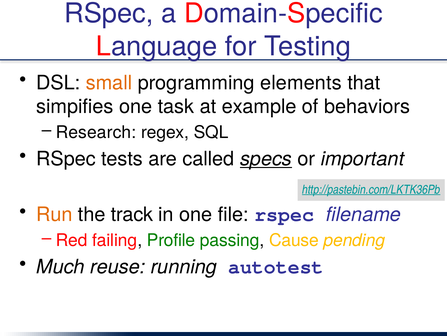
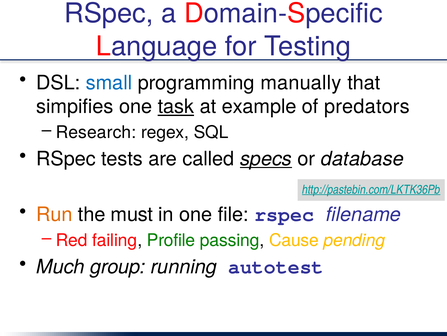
small colour: orange -> blue (109, 83)
elements: elements -> manually (301, 83)
task underline: none -> present (176, 106)
behaviors: behaviors -> predators (367, 106)
important: important -> database (362, 159)
track: track -> must (132, 214)
reuse: reuse -> group (118, 266)
